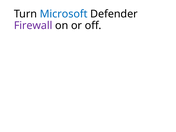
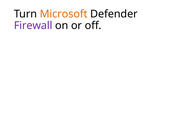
Microsoft colour: blue -> orange (64, 14)
